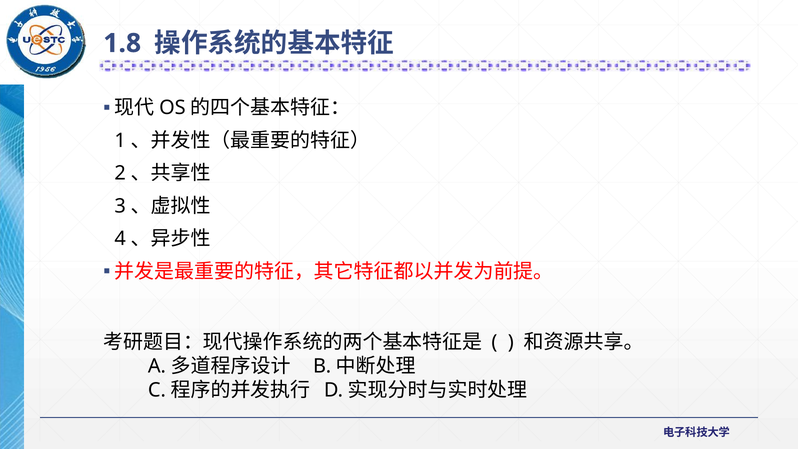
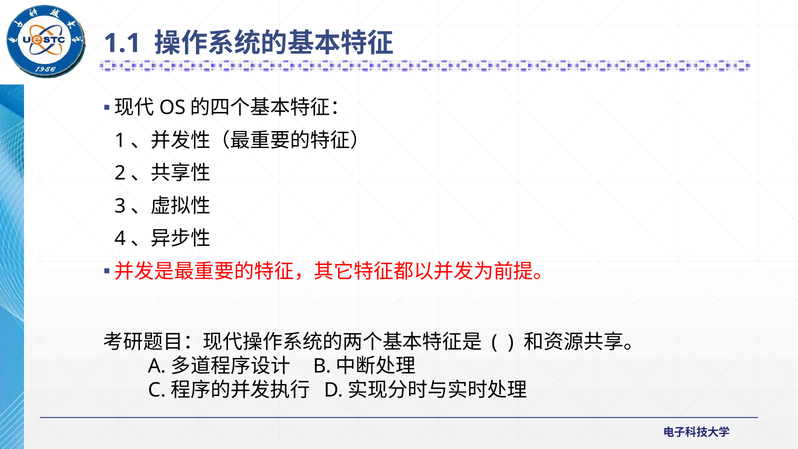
1.8: 1.8 -> 1.1 (122, 43)
